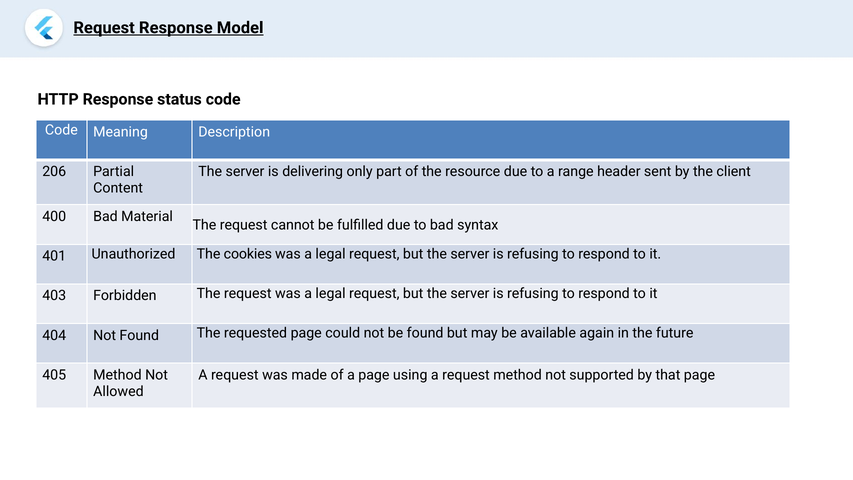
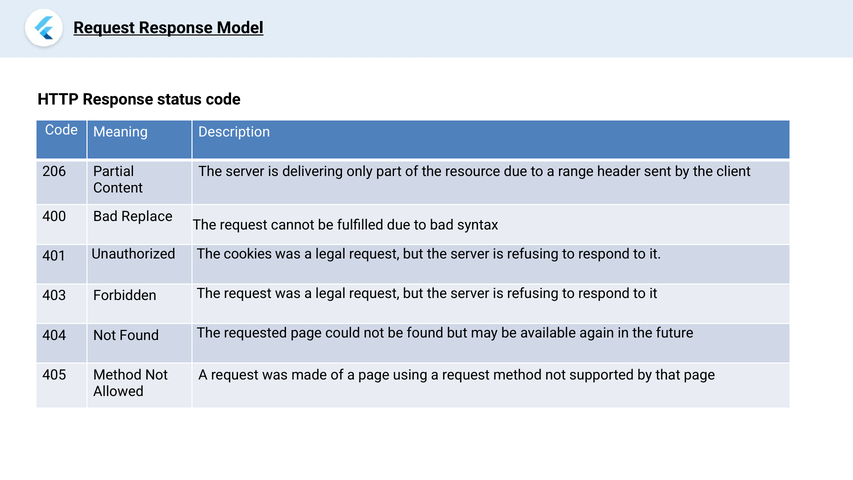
Material: Material -> Replace (147, 216)
